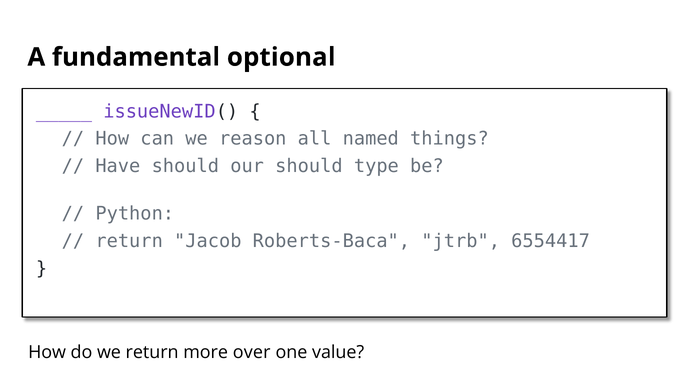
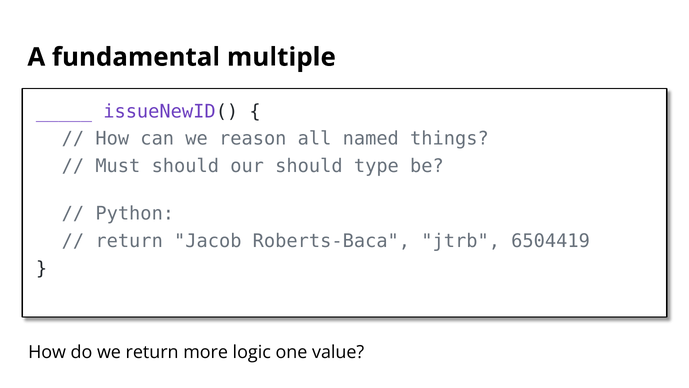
optional: optional -> multiple (281, 57)
Have: Have -> Must (118, 166)
6554417: 6554417 -> 6504419 (551, 241)
over: over -> logic (252, 352)
